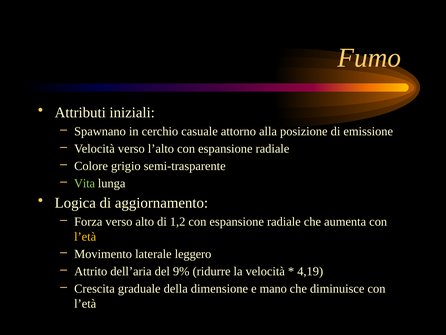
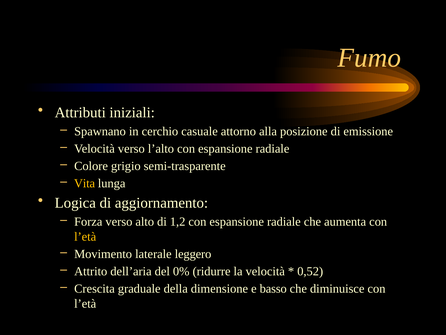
Vita colour: light green -> yellow (85, 183)
9%: 9% -> 0% (181, 271)
4,19: 4,19 -> 0,52 (310, 271)
mano: mano -> basso (273, 288)
